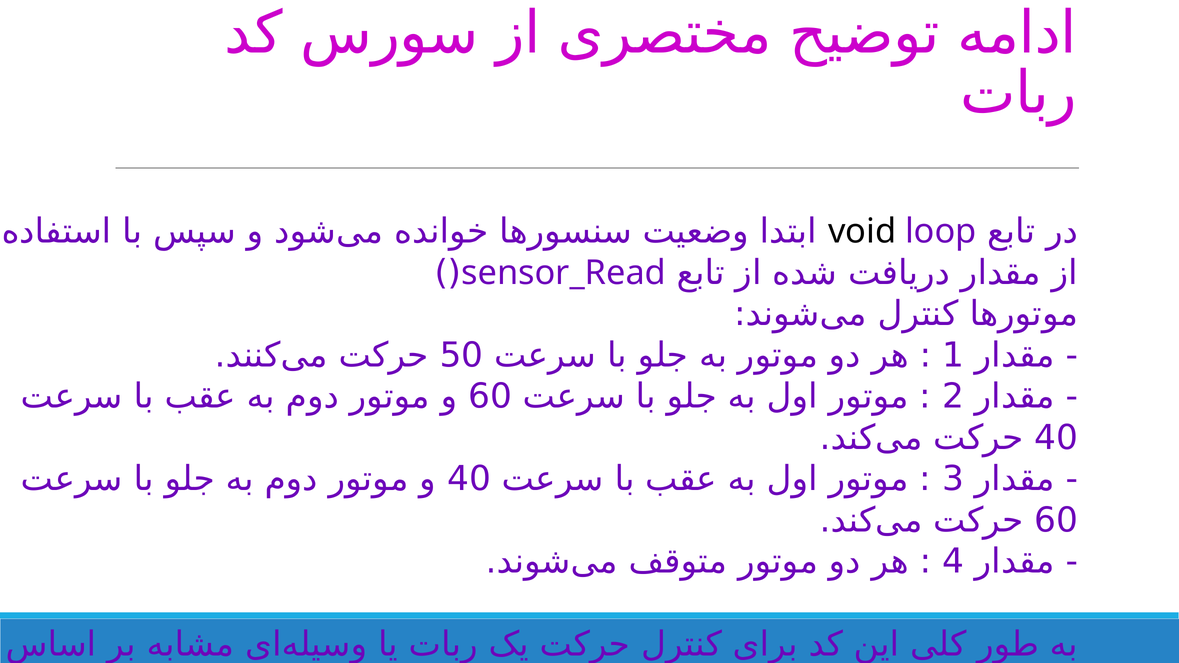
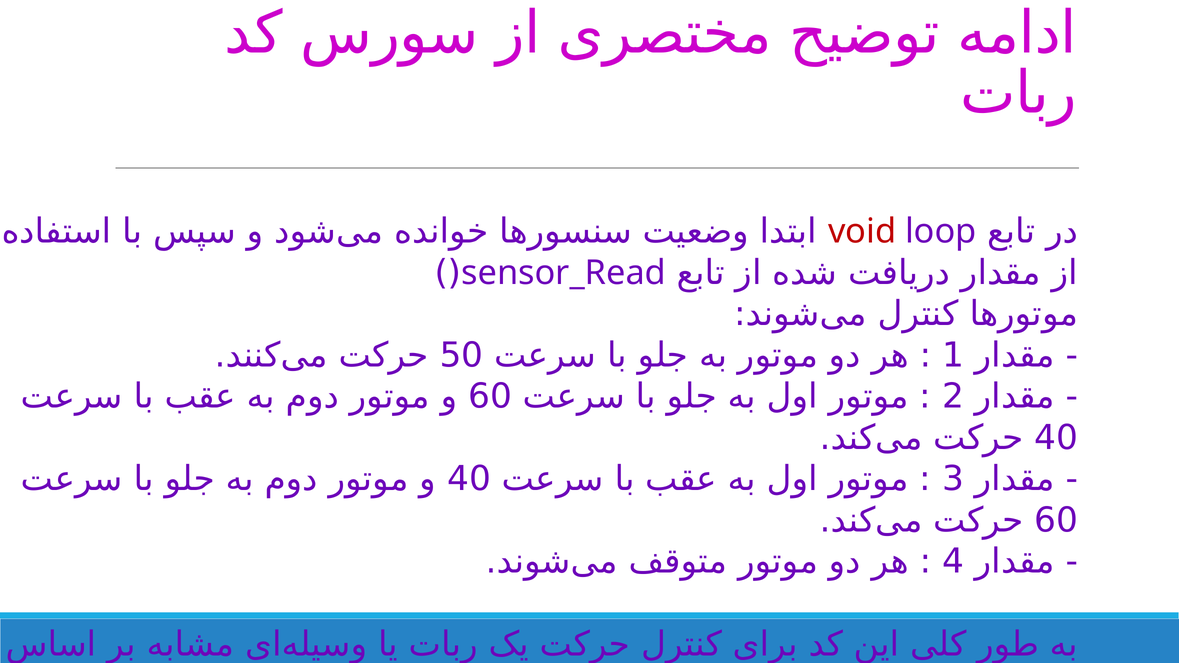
void colour: black -> red (862, 232)
